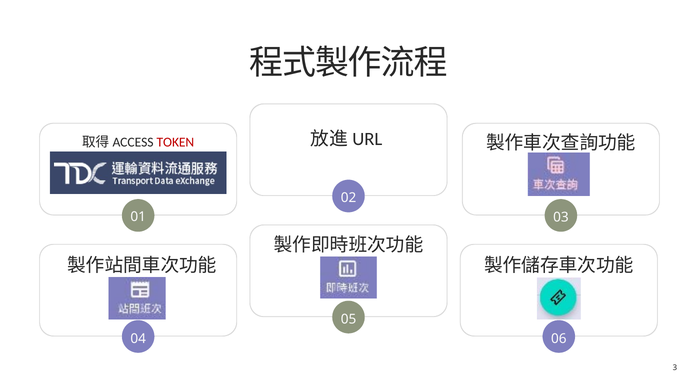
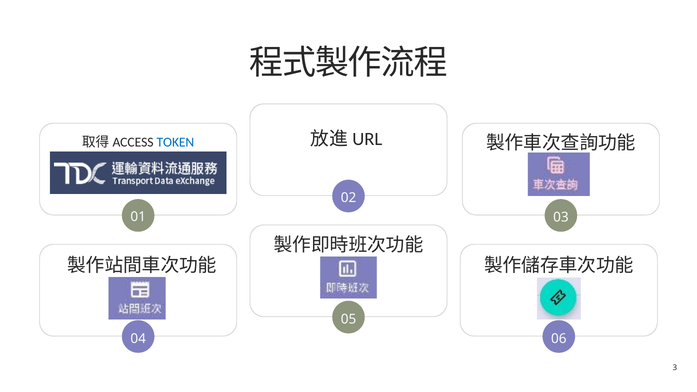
TOKEN colour: red -> blue (175, 142)
